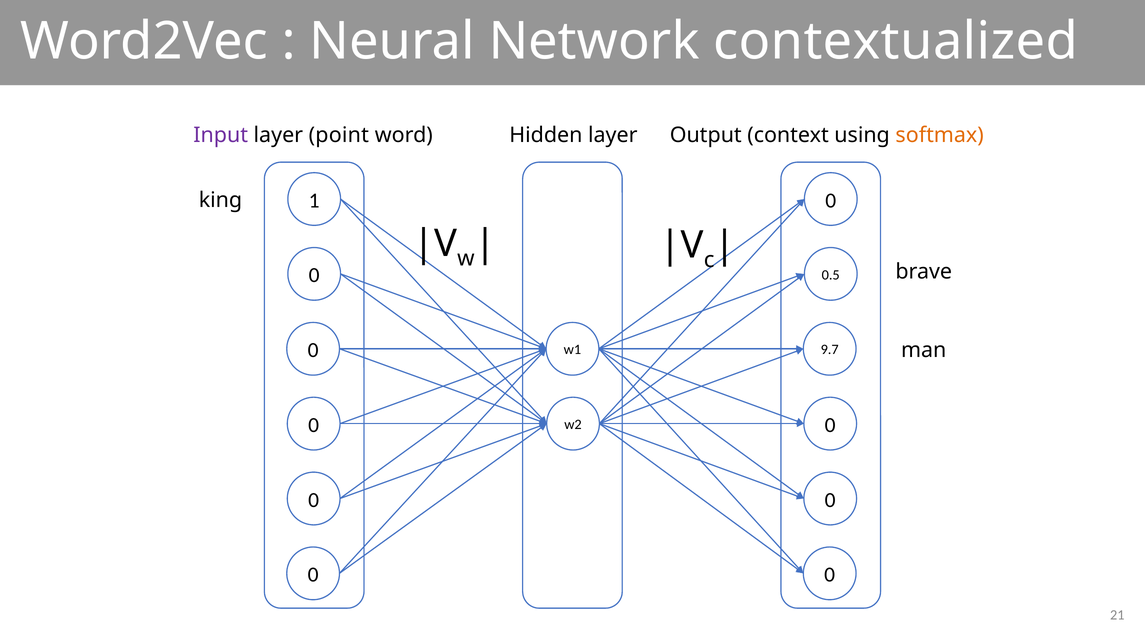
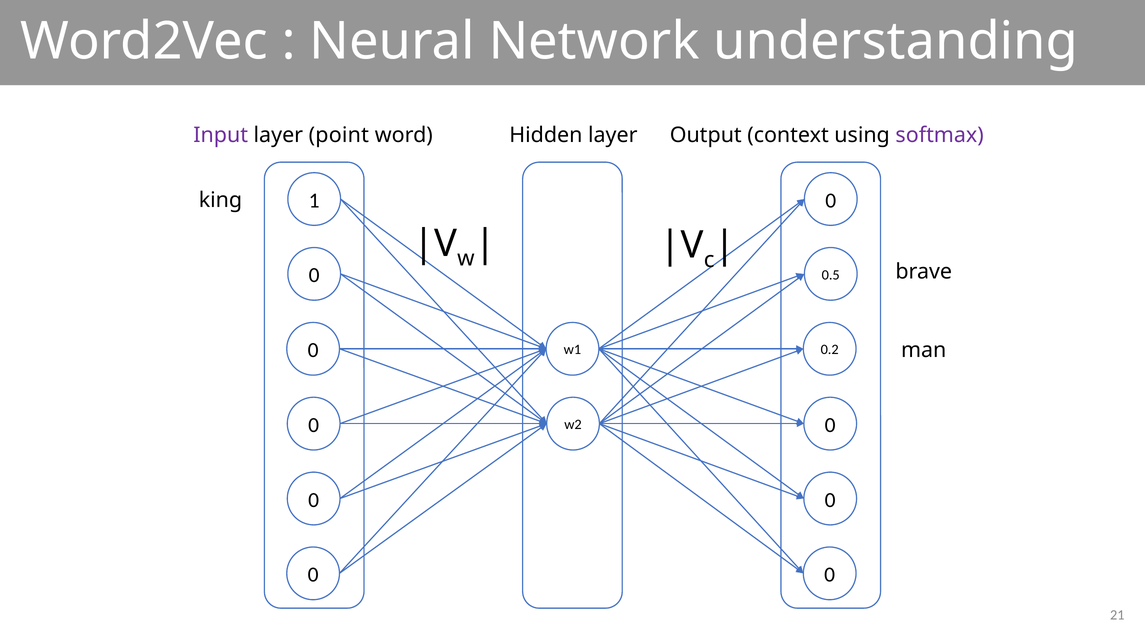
contextualized: contextualized -> understanding (896, 41)
softmax colour: orange -> purple (940, 135)
9.7: 9.7 -> 0.2 (830, 350)
